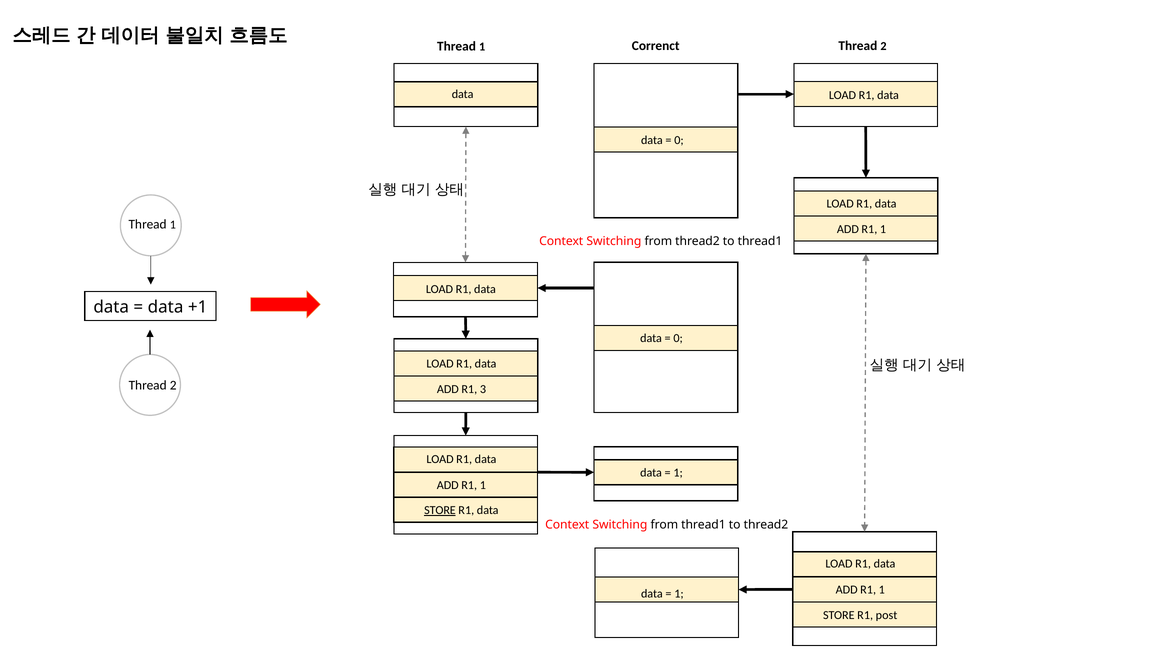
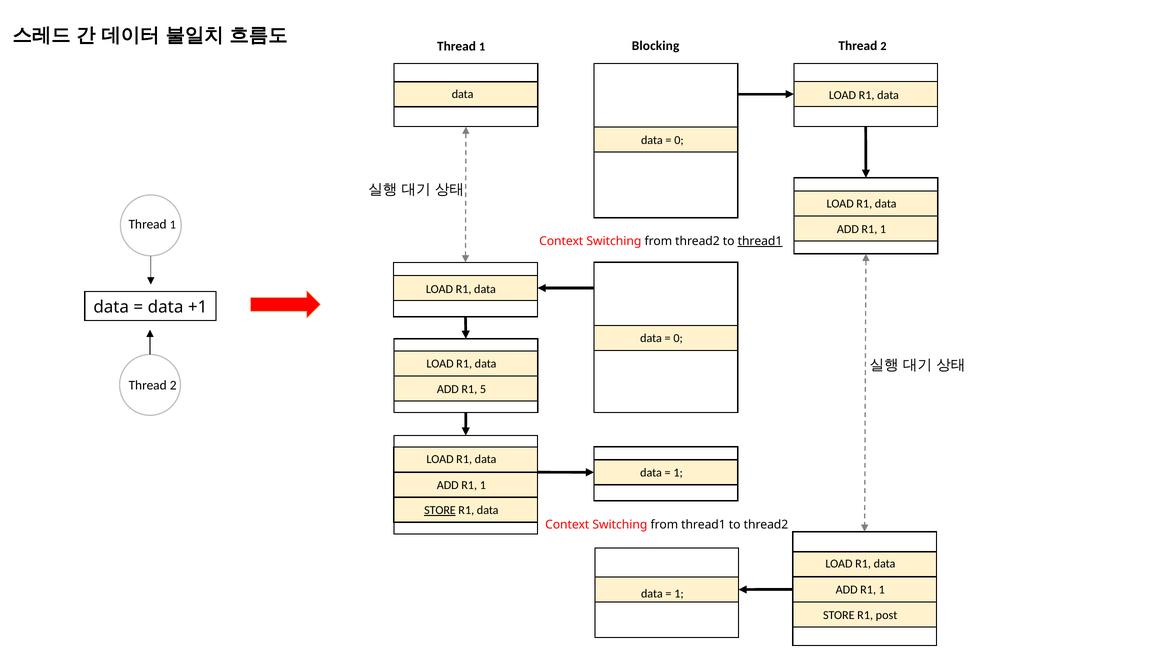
Correnct: Correnct -> Blocking (656, 46)
thread1 underline: none -> present (760, 241)
3: 3 -> 5 (483, 389)
